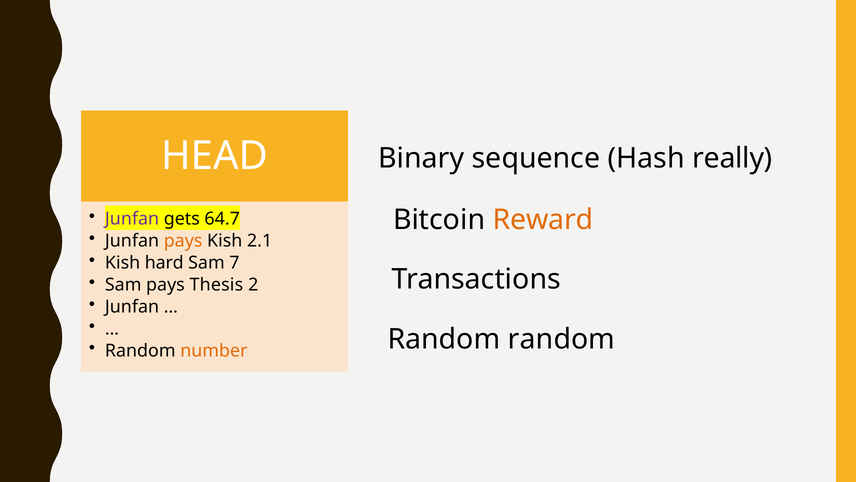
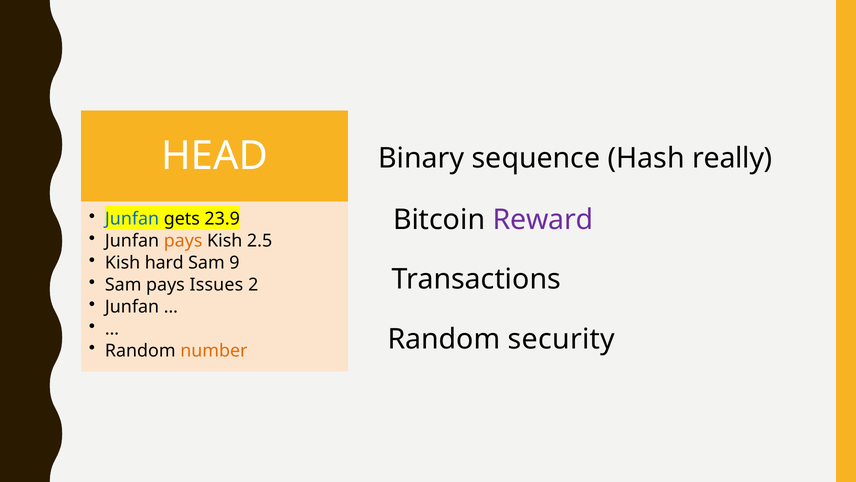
Junfan colour: purple -> blue (132, 219)
64.7: 64.7 -> 23.9 (222, 219)
Reward colour: orange -> purple (543, 220)
2.1: 2.1 -> 2.5 (260, 241)
7: 7 -> 9 (234, 263)
Thesis: Thesis -> Issues (216, 285)
Random random: random -> security (561, 339)
